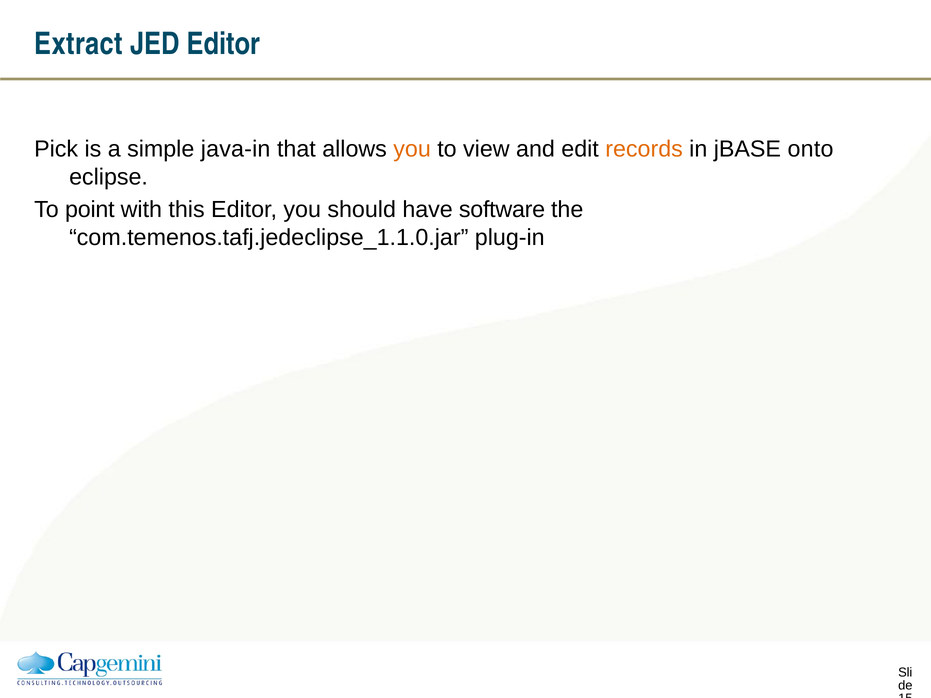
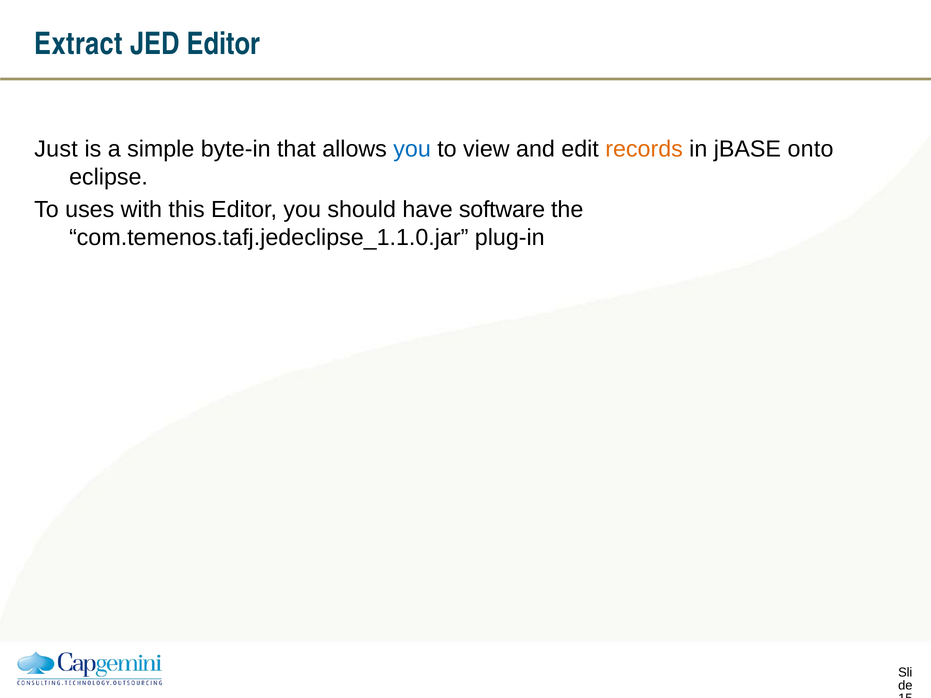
Pick: Pick -> Just (56, 149)
java-in: java-in -> byte-in (236, 149)
you colour: orange -> blue (412, 149)
point: point -> uses (90, 210)
